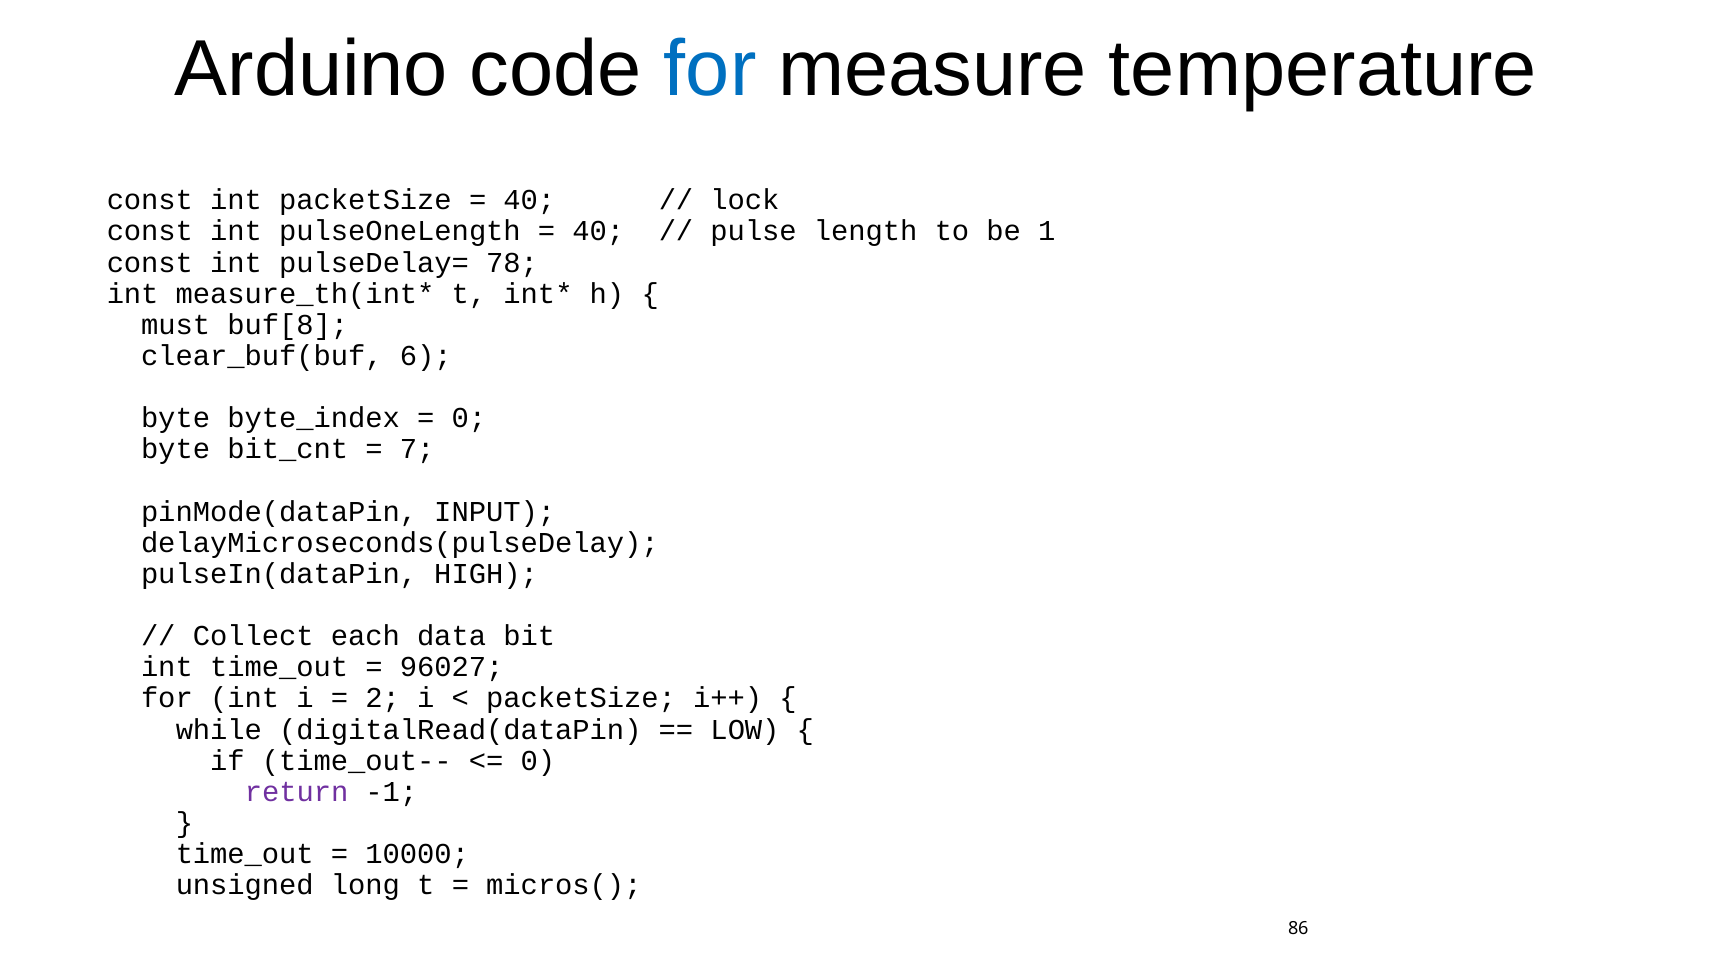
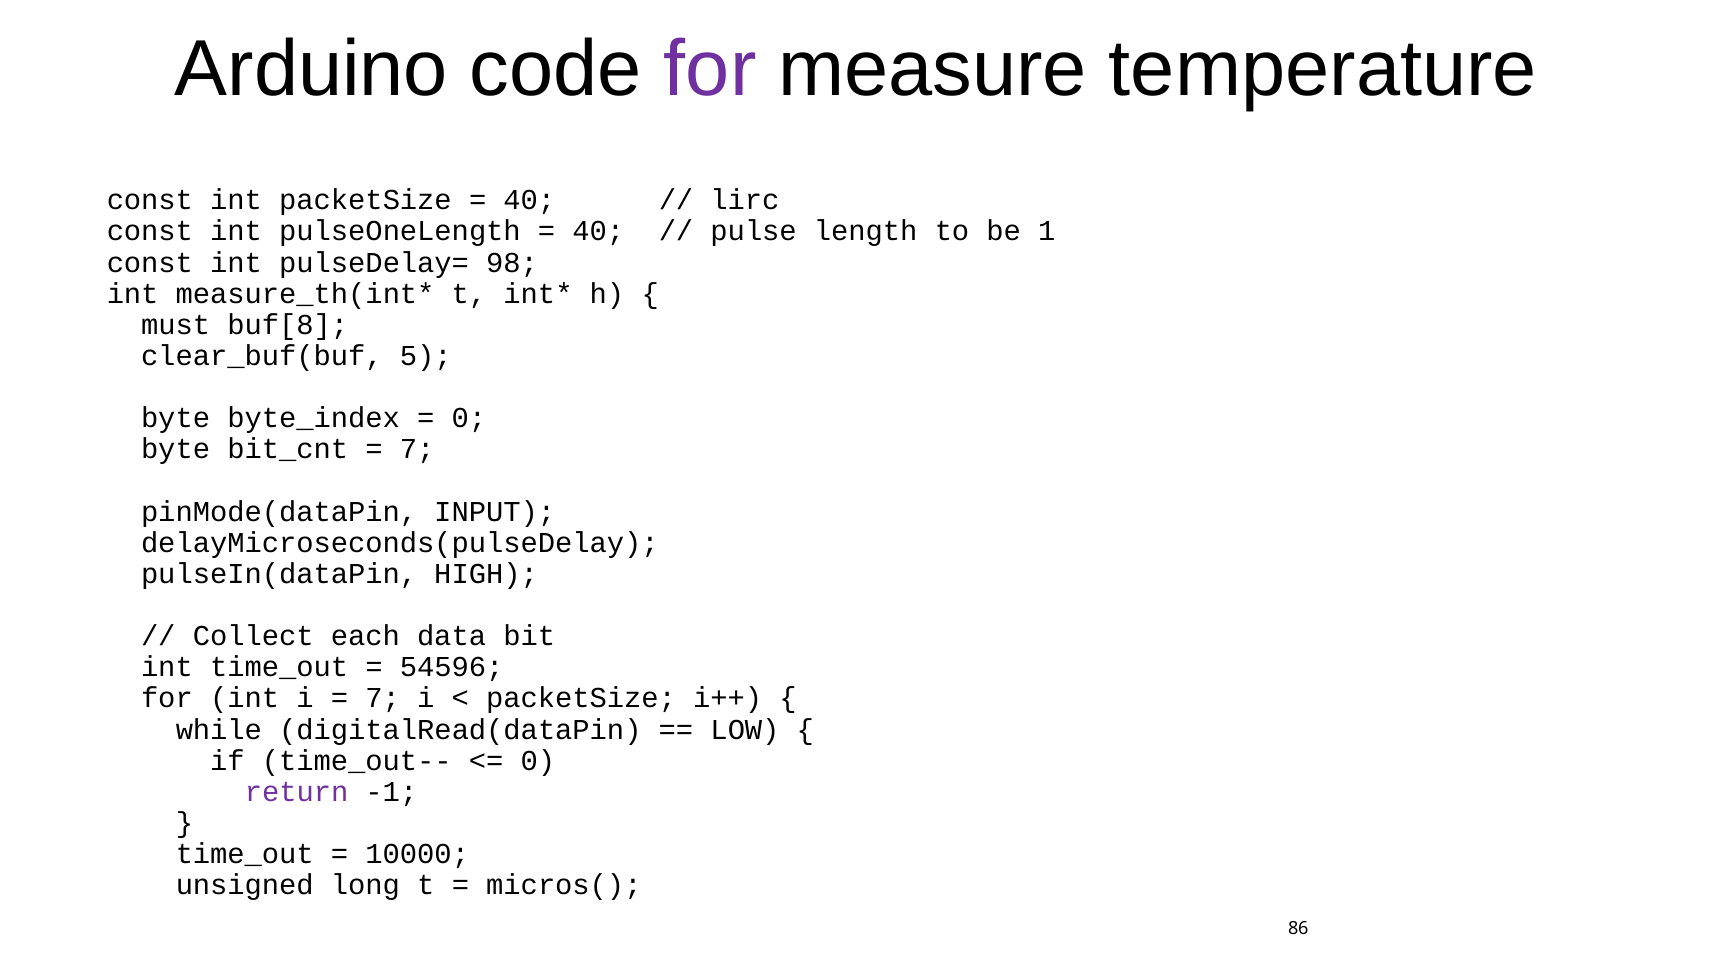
for colour: blue -> purple (710, 69)
lock: lock -> lirc (745, 200)
78: 78 -> 98 (512, 262)
6: 6 -> 5 (426, 356)
96027: 96027 -> 54596 (452, 667)
2: 2 -> 7 (383, 698)
